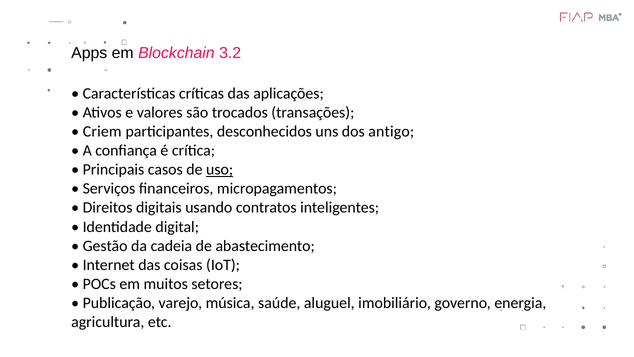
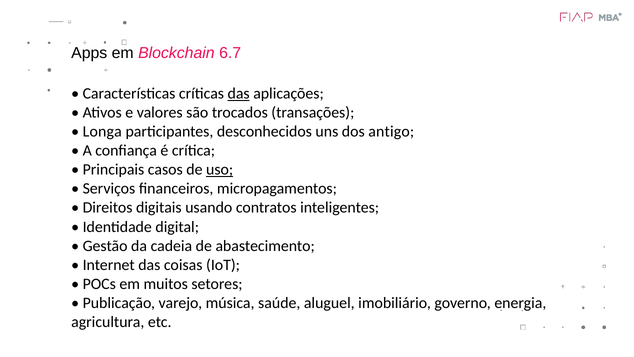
3.2: 3.2 -> 6.7 (230, 53)
das underline: none -> present (239, 94)
Criem: Criem -> Longa (102, 132)
